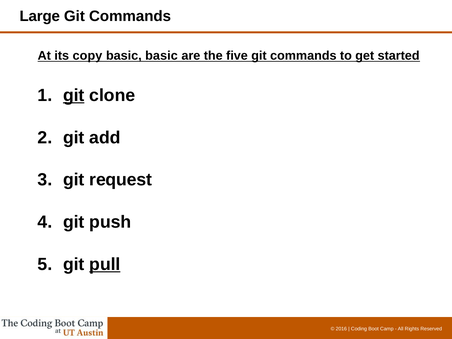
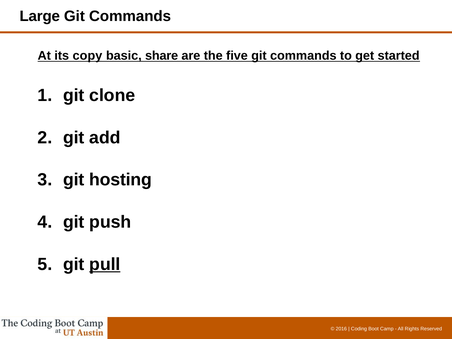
basic basic: basic -> share (162, 56)
git underline: present -> none (74, 95)
request: request -> hosting (121, 180)
